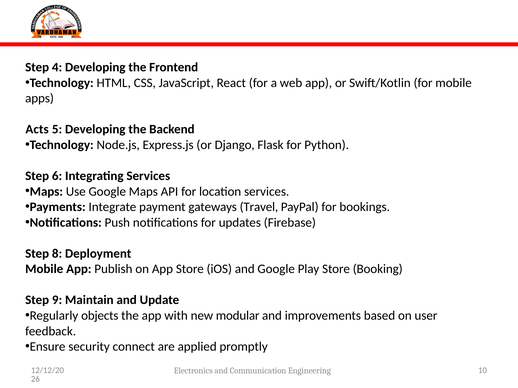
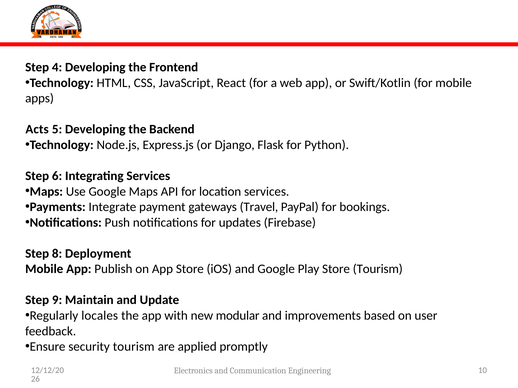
Store Booking: Booking -> Tourism (378, 269)
objects: objects -> locales (100, 316)
security connect: connect -> tourism (134, 347)
